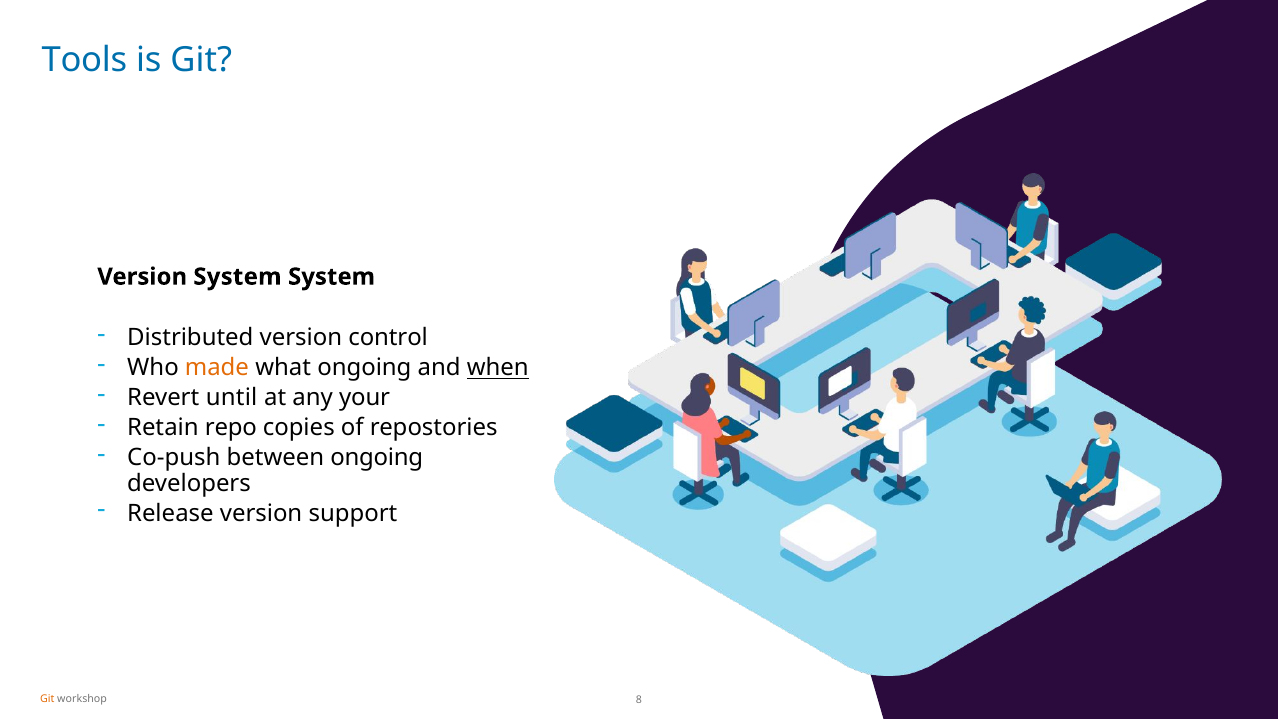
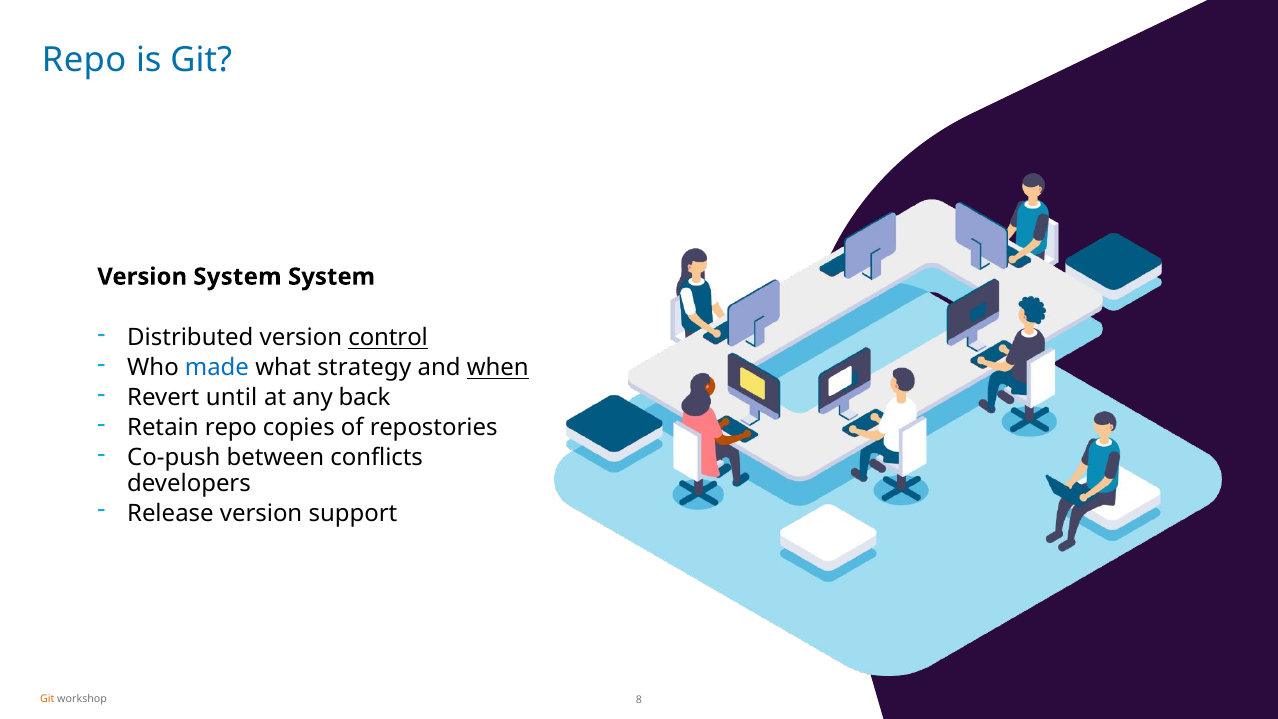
Tools: Tools -> Repo (84, 60)
control underline: none -> present (388, 338)
made colour: orange -> blue (217, 368)
what ongoing: ongoing -> strategy (364, 368)
your: your -> back (365, 398)
between ongoing: ongoing -> conflicts (377, 458)
